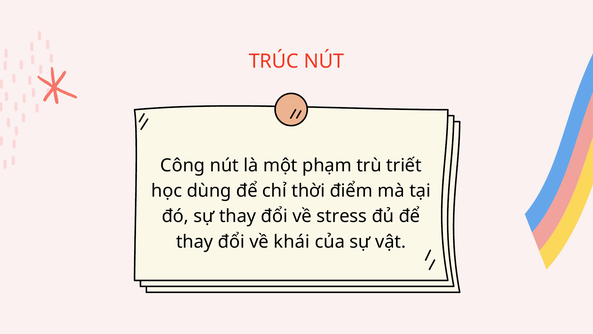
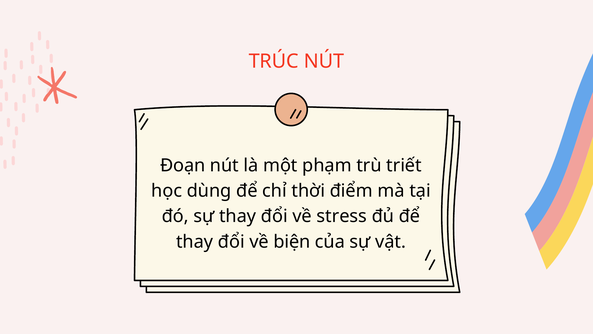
Công: Công -> Đoạn (183, 165)
khái: khái -> biện (292, 241)
